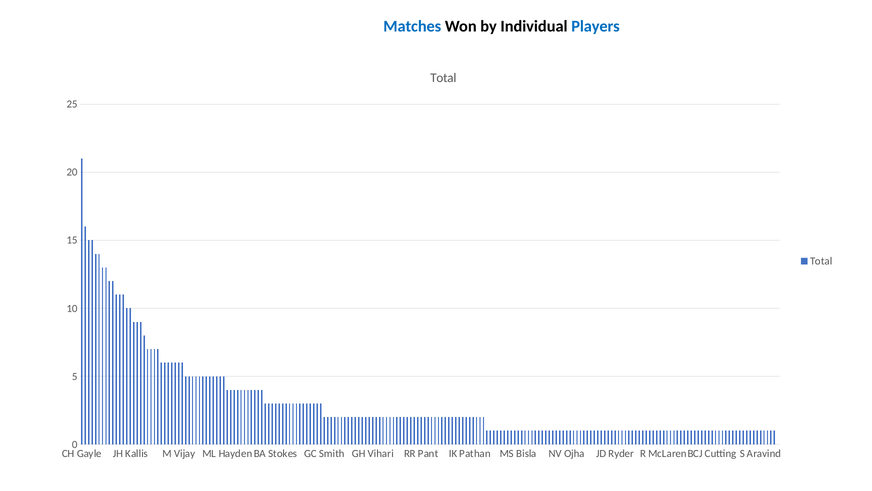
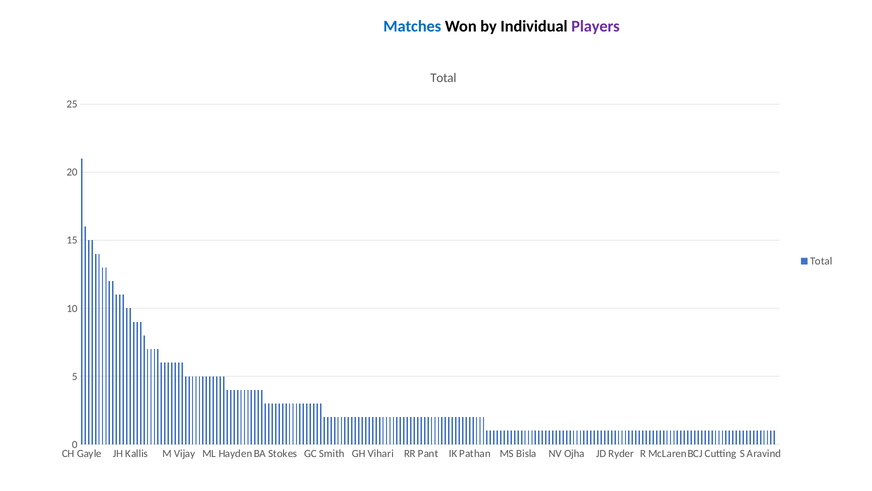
Players colour: blue -> purple (596, 26)
